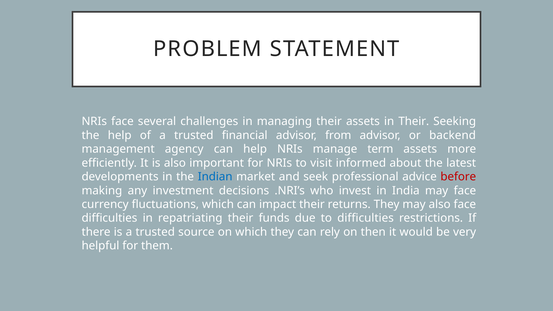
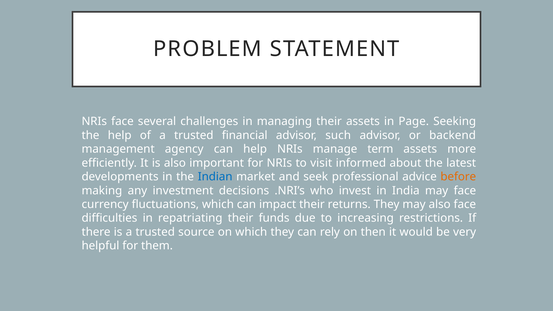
in Their: Their -> Page (414, 121)
from: from -> such (338, 135)
before colour: red -> orange (458, 177)
to difficulties: difficulties -> increasing (366, 218)
